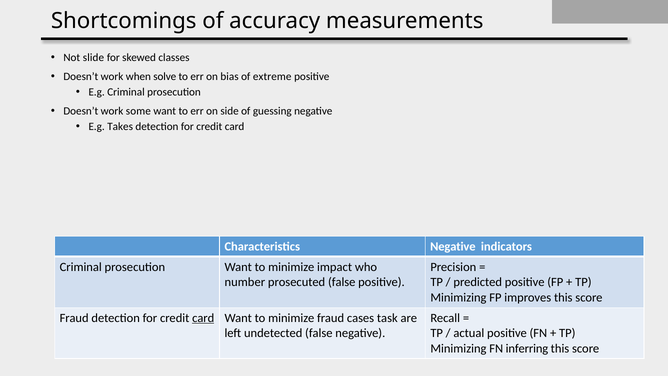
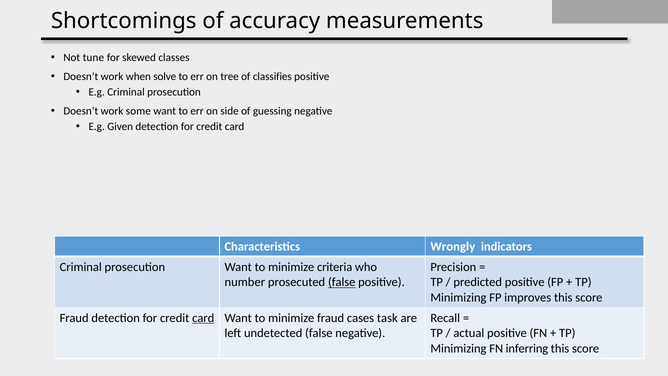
slide: slide -> tune (93, 57)
bias: bias -> tree (230, 76)
extreme: extreme -> classifies (272, 76)
Takes: Takes -> Given (120, 126)
Characteristics Negative: Negative -> Wrongly (453, 246)
impact: impact -> criteria (335, 267)
false underline: none -> present (342, 282)
